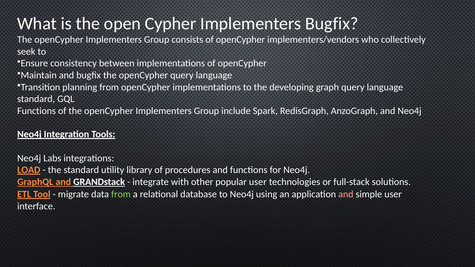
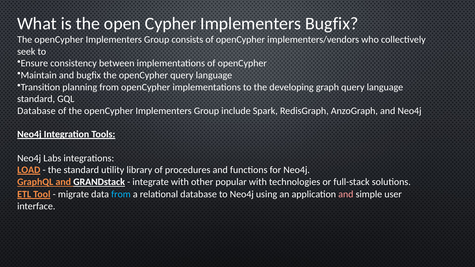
Functions: Functions -> Database (36, 111)
popular user: user -> with (258, 182)
from colour: light green -> light blue (121, 194)
